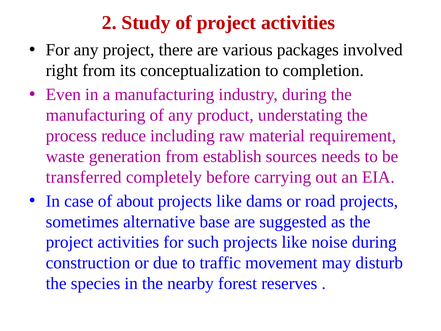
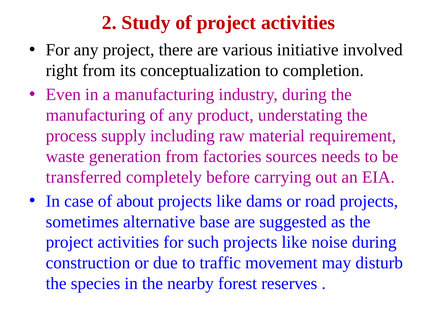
packages: packages -> initiative (308, 50)
reduce: reduce -> supply (124, 136)
establish: establish -> factories (232, 156)
